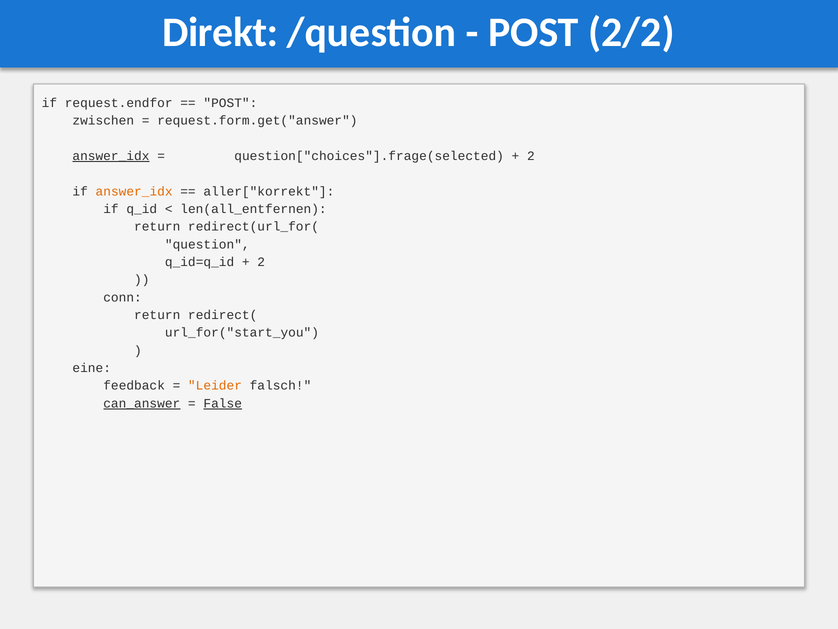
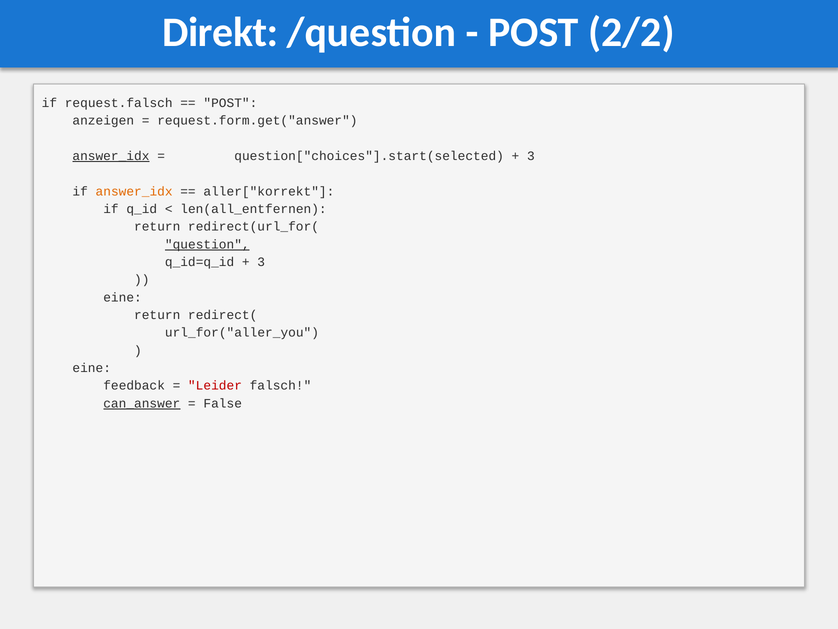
request.endfor: request.endfor -> request.falsch (119, 103)
zwischen: zwischen -> anzeigen (103, 121)
question["choices"].frage(selected: question["choices"].frage(selected -> question["choices"].start(selected (369, 156)
2: 2 -> 3 (531, 156)
question underline: none -> present (207, 244)
2: 2 -> 3 (261, 262)
conn: conn -> eine (123, 297)
url_for("start_you: url_for("start_you -> url_for("aller_you (242, 332)
Leider colour: orange -> red (215, 385)
False underline: present -> none (223, 403)
